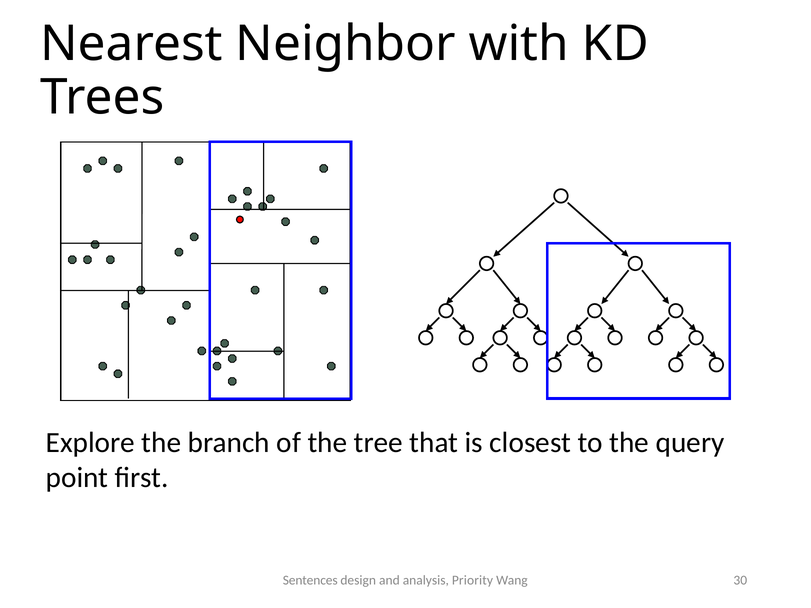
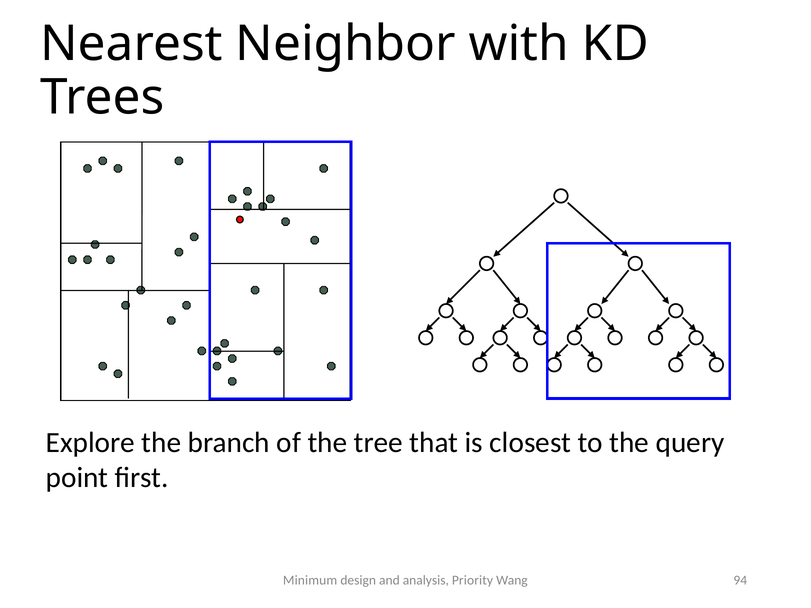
Sentences: Sentences -> Minimum (310, 581)
30: 30 -> 94 (740, 581)
